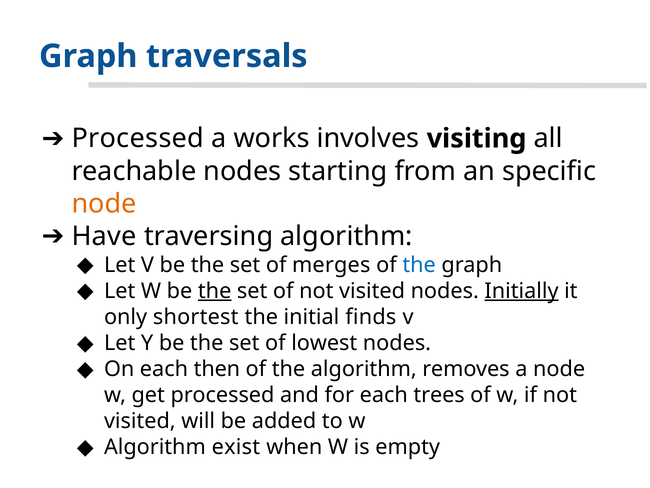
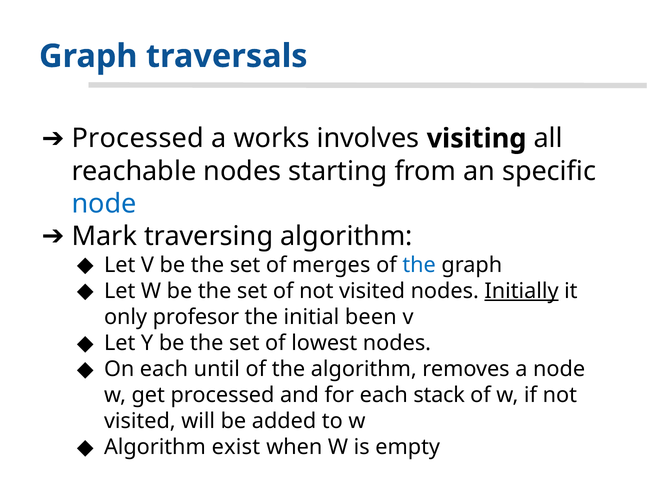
node colour: orange -> blue (104, 203)
Have: Have -> Mark (104, 236)
the underline: present -> none (215, 291)
shortest: shortest -> profesor (196, 317)
finds: finds -> been (371, 317)
then: then -> until (217, 369)
trees: trees -> stack (439, 395)
